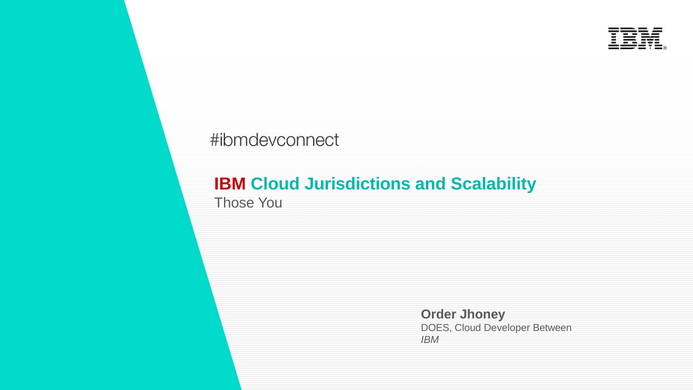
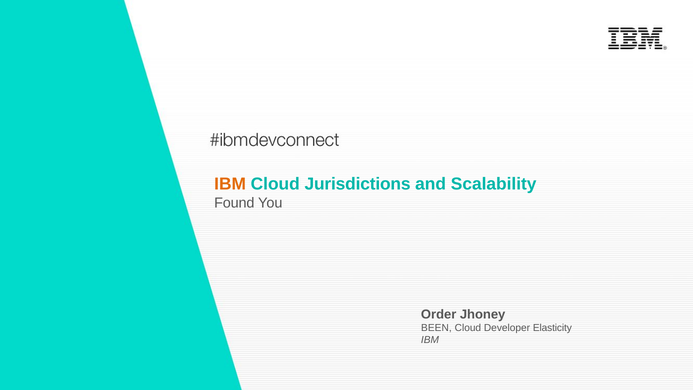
IBM colour: red -> orange (230, 184)
Those: Those -> Found (234, 203)
DOES: DOES -> BEEN (436, 328)
Between: Between -> Elasticity (552, 328)
